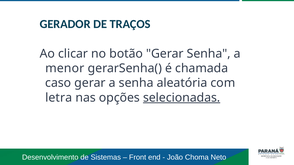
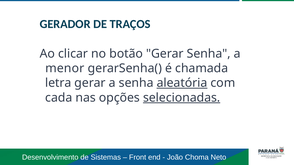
caso: caso -> letra (58, 83)
aleatória underline: none -> present (182, 83)
letra: letra -> cada (59, 98)
